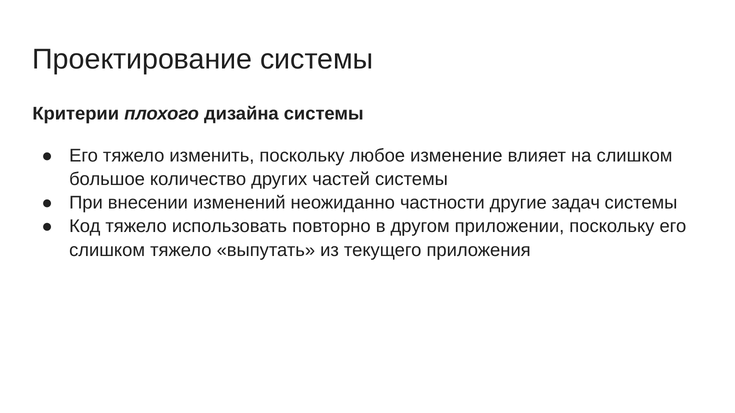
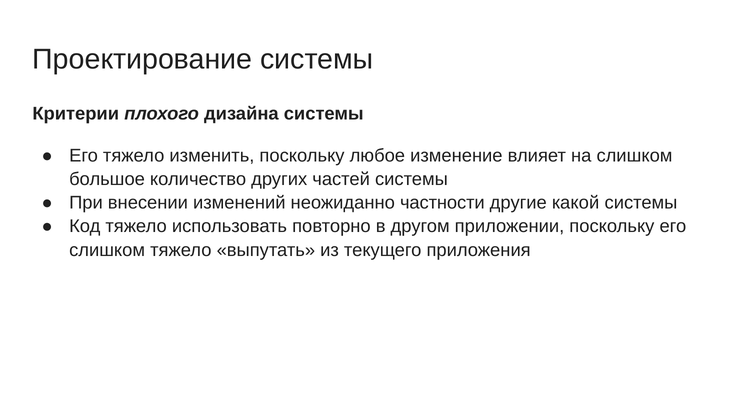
задач: задач -> какой (576, 203)
